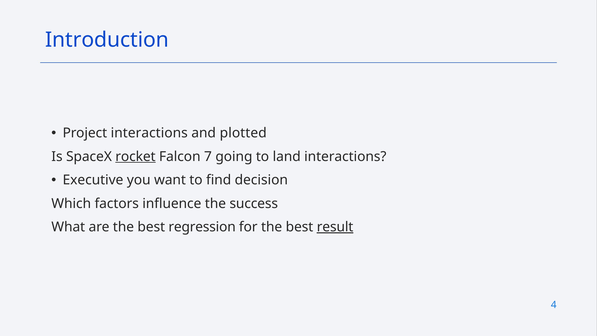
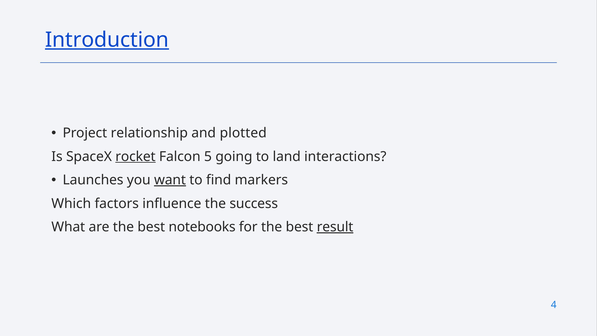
Introduction underline: none -> present (107, 40)
Project interactions: interactions -> relationship (149, 133)
7: 7 -> 5 (208, 156)
Executive: Executive -> Launches (93, 180)
want underline: none -> present (170, 180)
decision: decision -> markers (261, 180)
regression: regression -> notebooks (202, 227)
